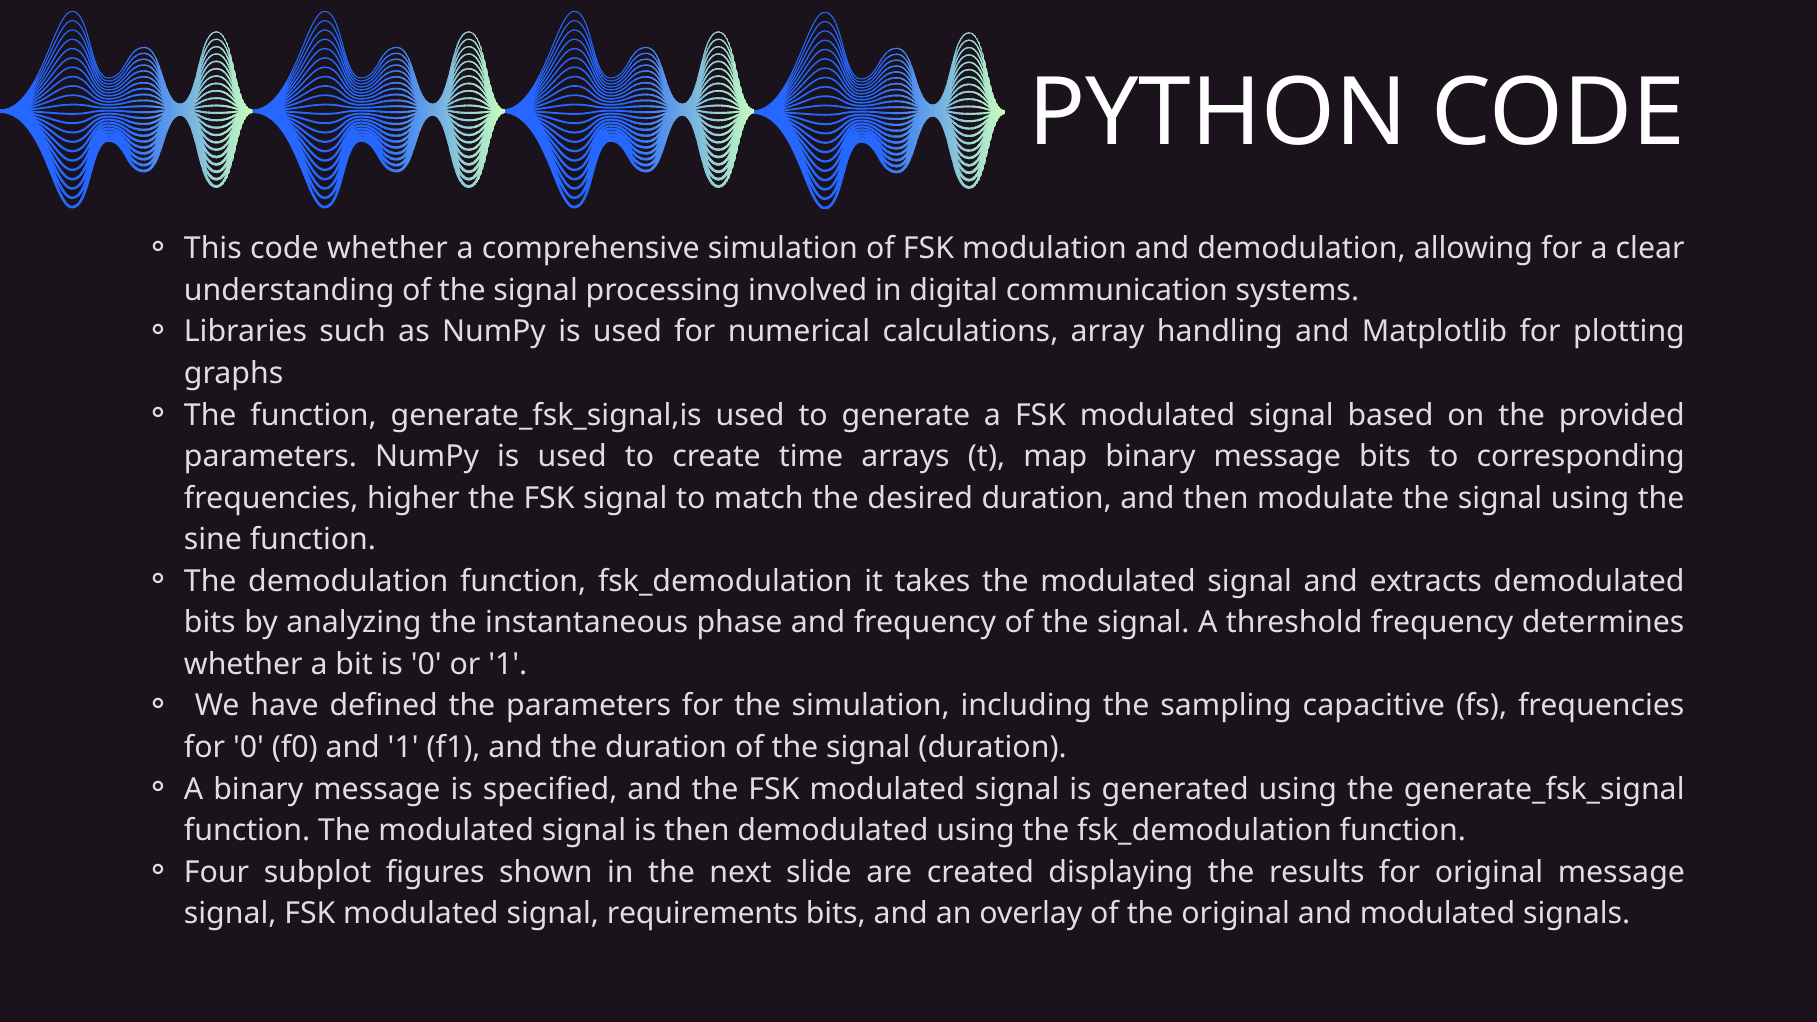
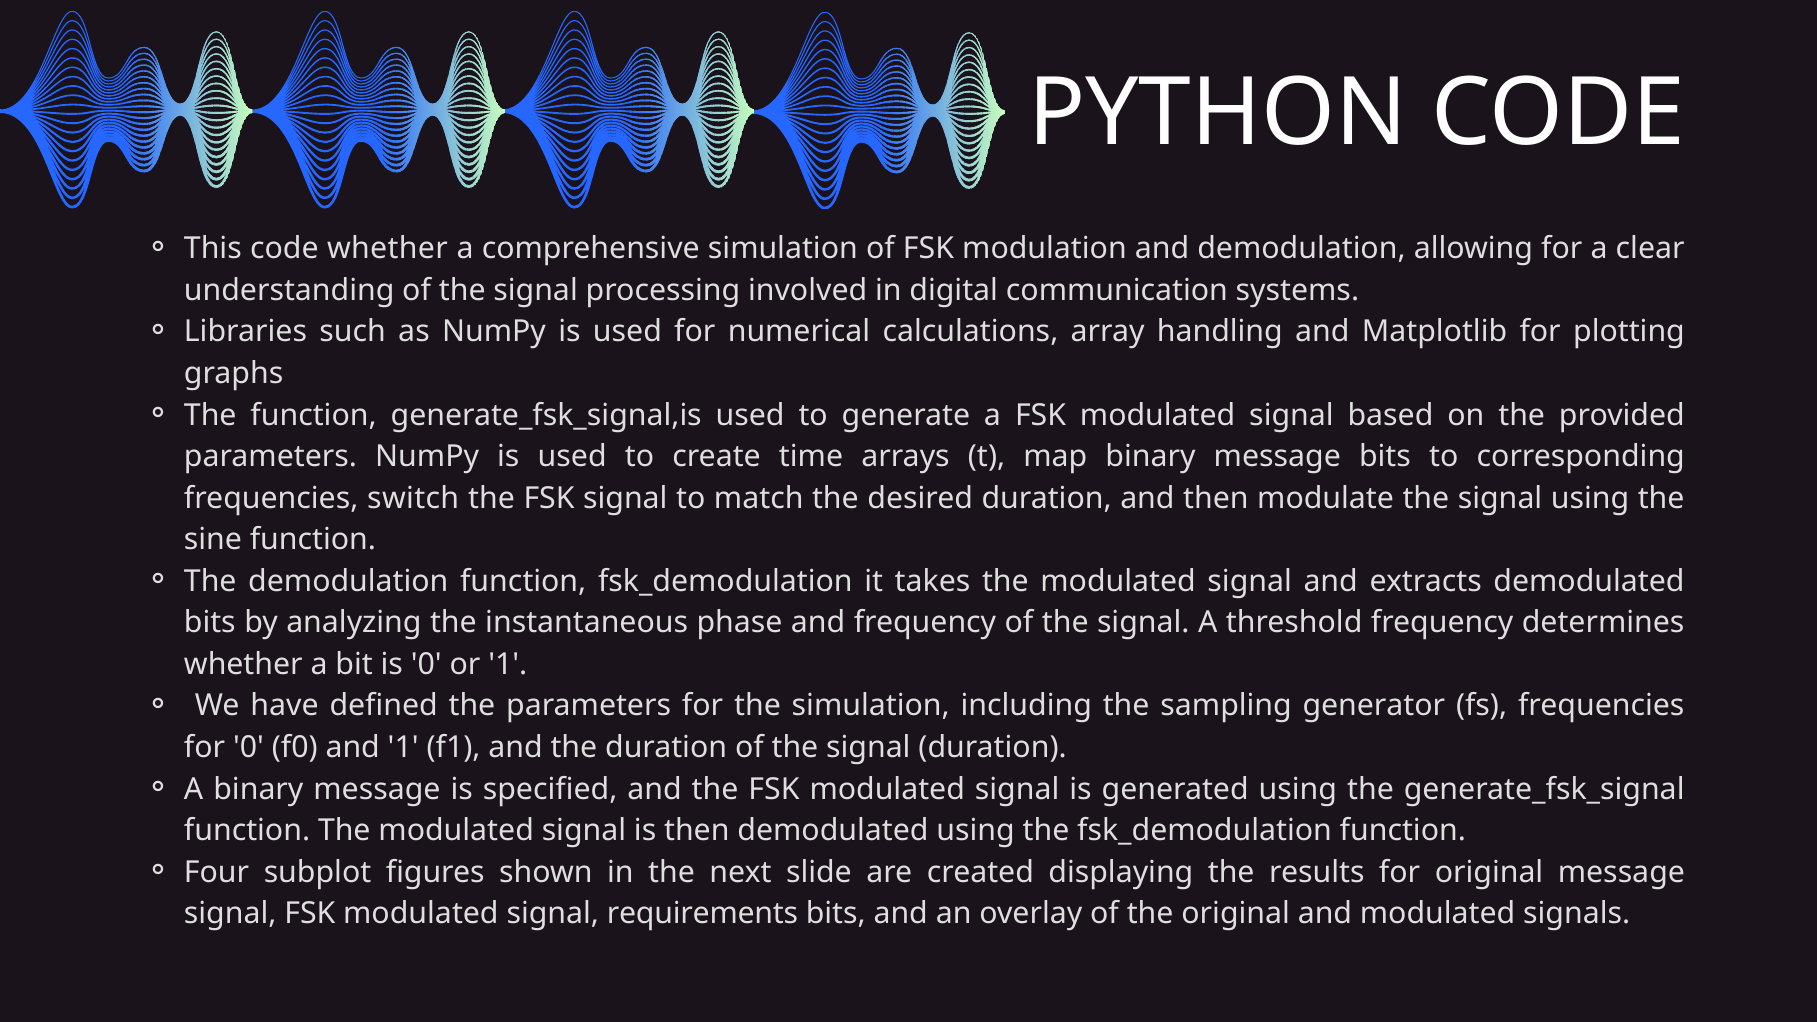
higher: higher -> switch (413, 498)
capacitive: capacitive -> generator (1374, 706)
